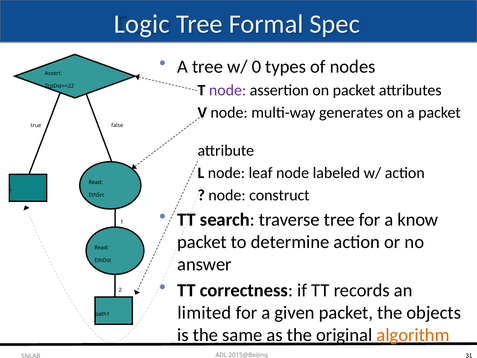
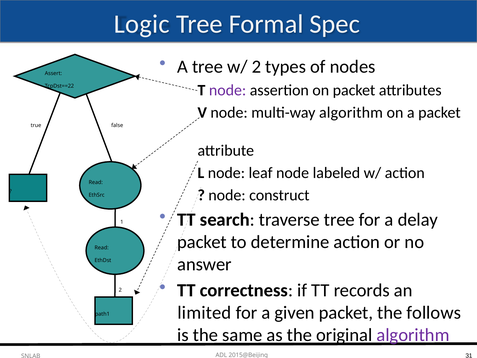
w/ 0: 0 -> 2 (256, 66)
multi-way generates: generates -> algorithm (351, 112)
know: know -> delay (418, 220)
objects: objects -> follows (434, 312)
algorithm colour: orange -> purple (413, 335)
